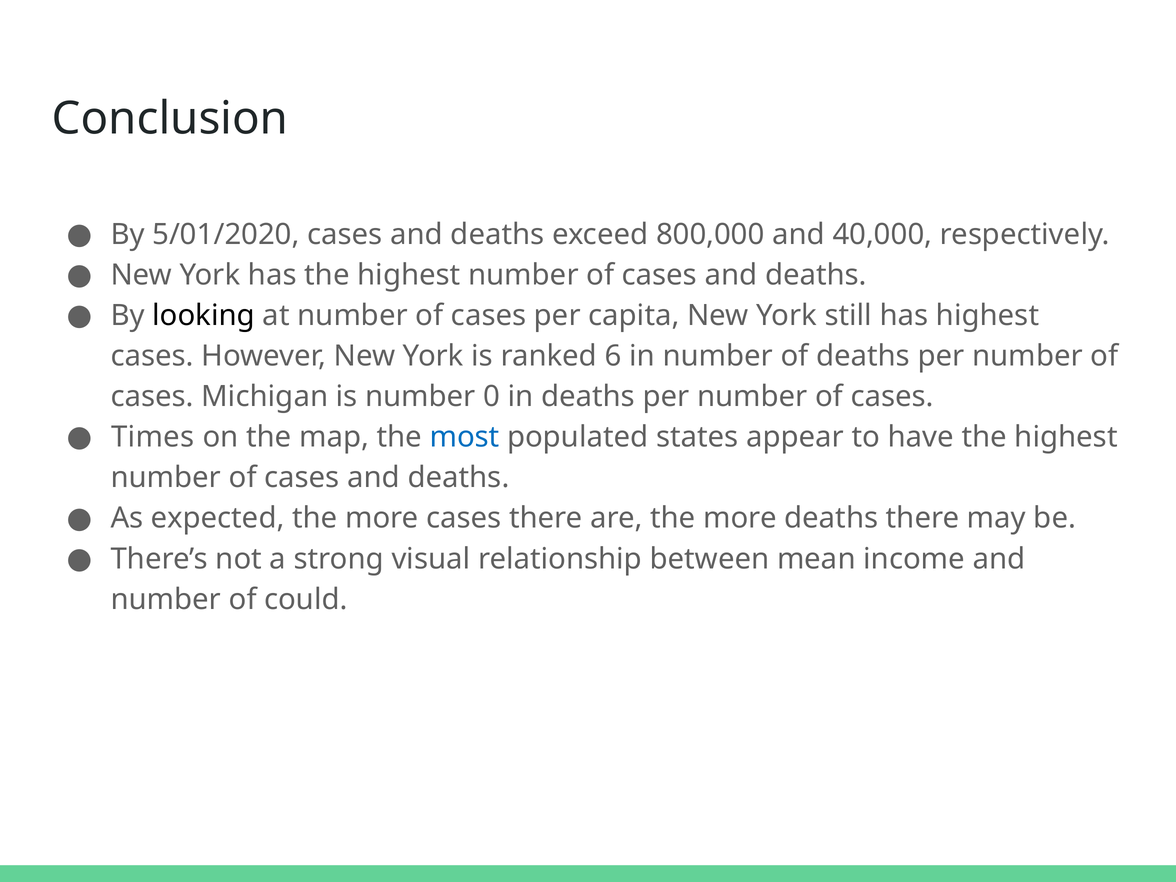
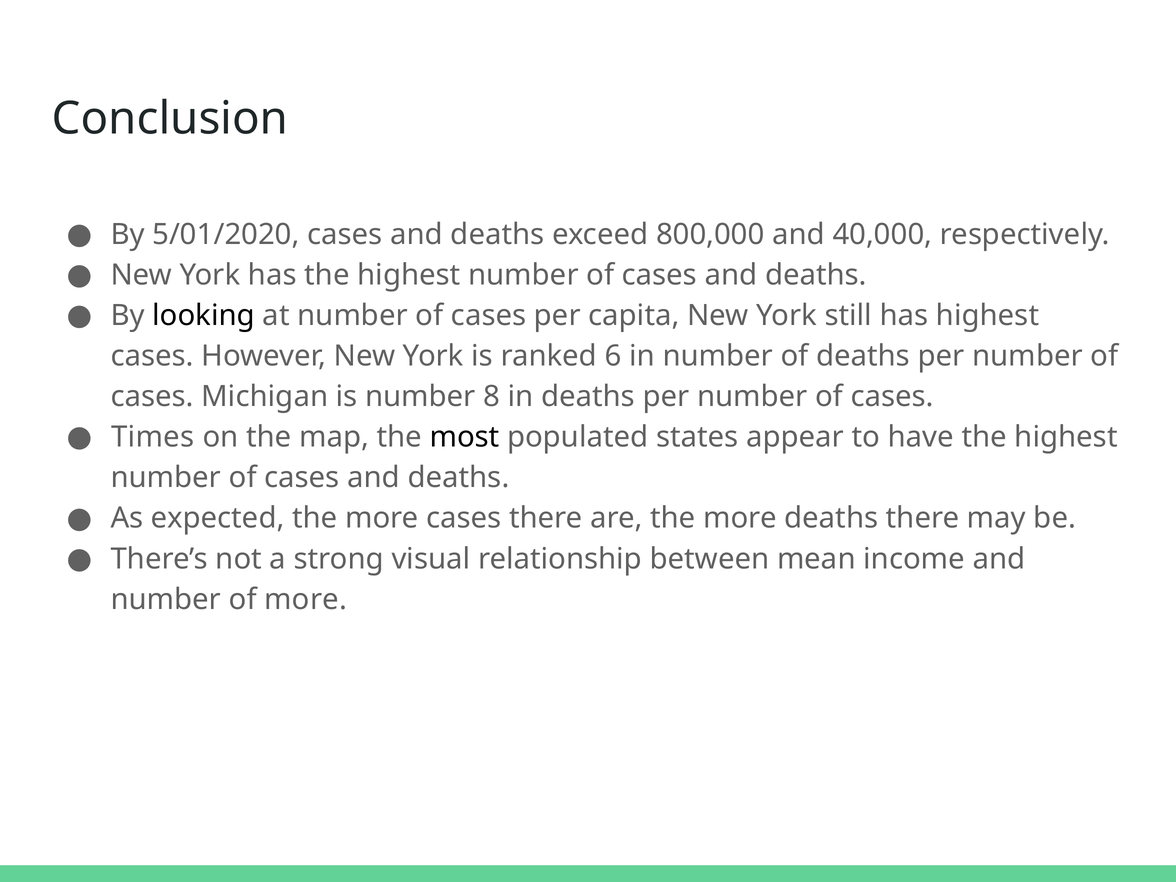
0: 0 -> 8 (492, 397)
most colour: blue -> black (465, 437)
of could: could -> more (306, 599)
